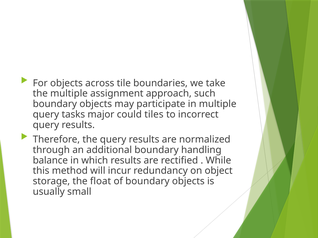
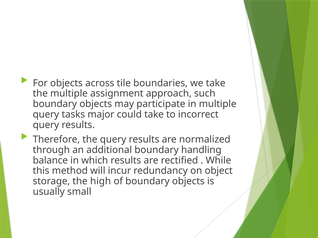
could tiles: tiles -> take (154, 115)
float: float -> high (101, 182)
